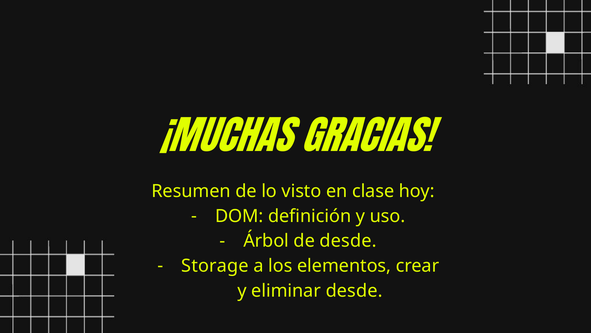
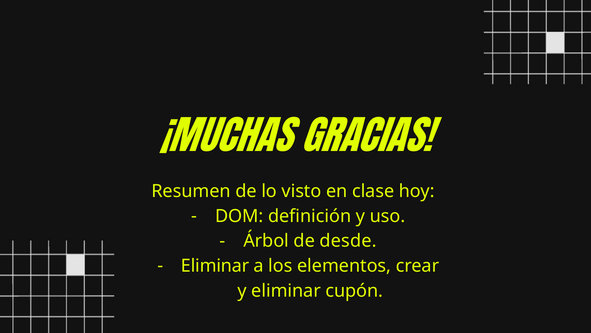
Storage: Storage -> Eliminar (215, 265)
eliminar desde: desde -> cupón (354, 290)
